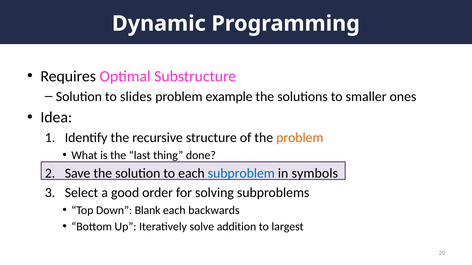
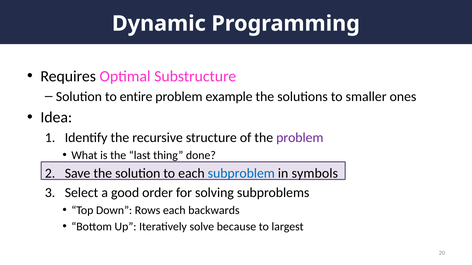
slides: slides -> entire (136, 97)
problem colour: orange -> purple (300, 138)
Blank: Blank -> Rows (148, 211)
addition: addition -> because (236, 227)
